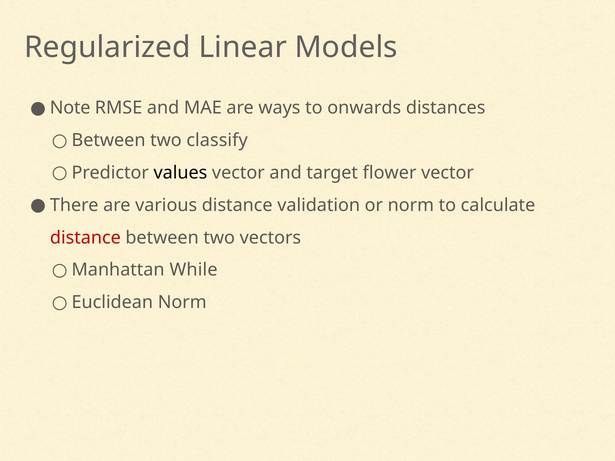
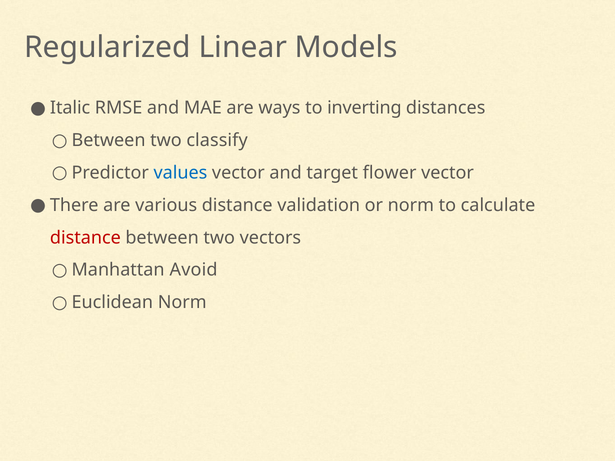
Note: Note -> Italic (70, 108)
onwards: onwards -> inverting (364, 108)
values colour: black -> blue (180, 173)
While: While -> Avoid (194, 270)
